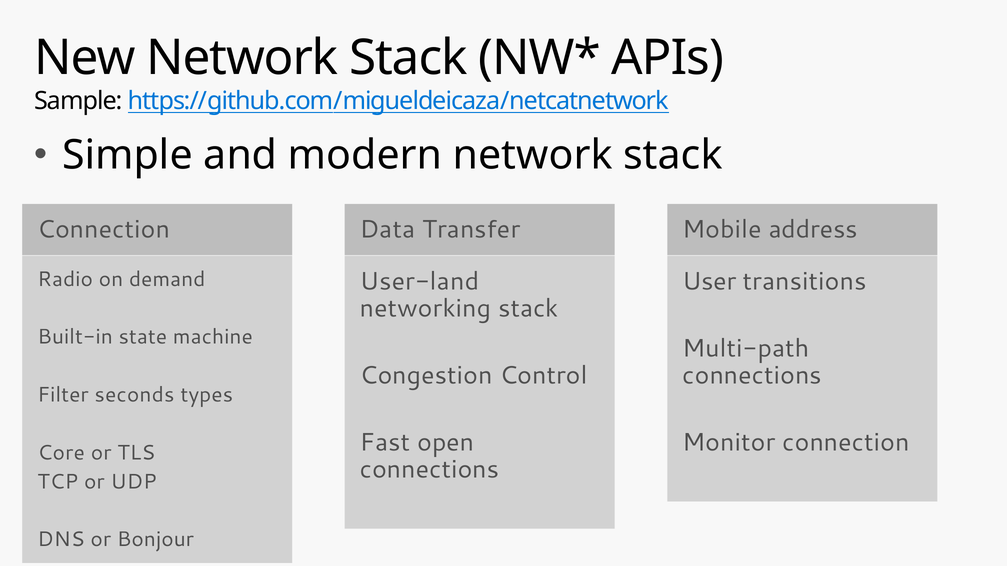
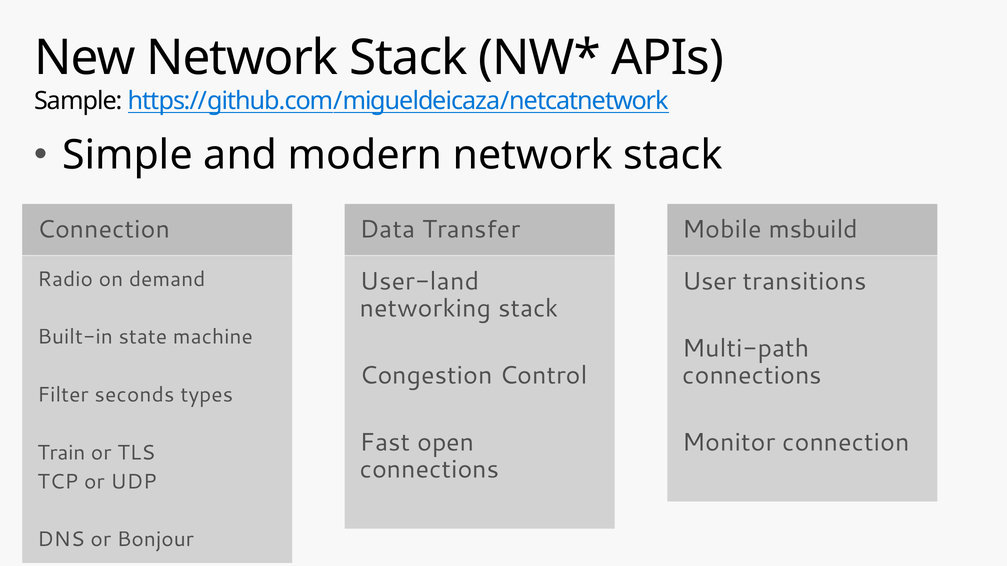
address: address -> msbuild (813, 230)
Core: Core -> Train (61, 453)
